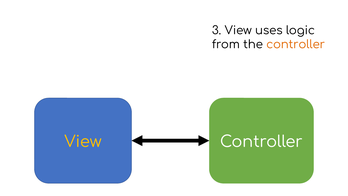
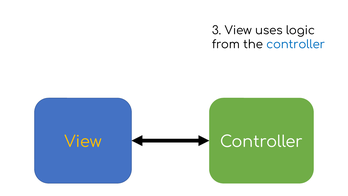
controller colour: orange -> blue (296, 44)
